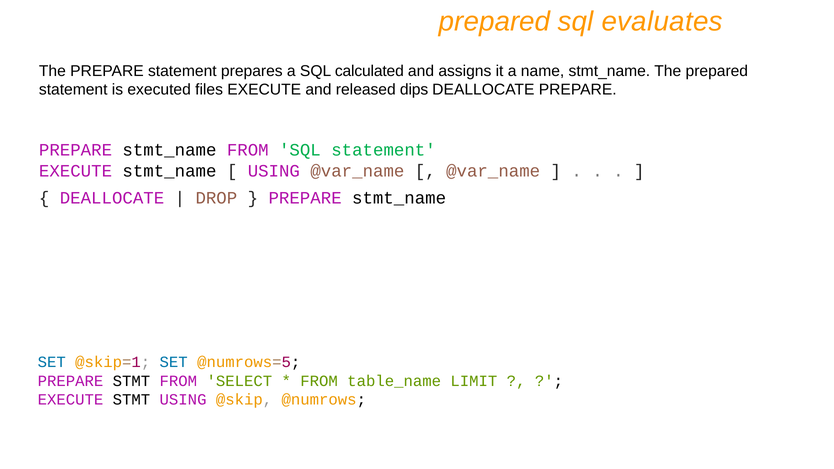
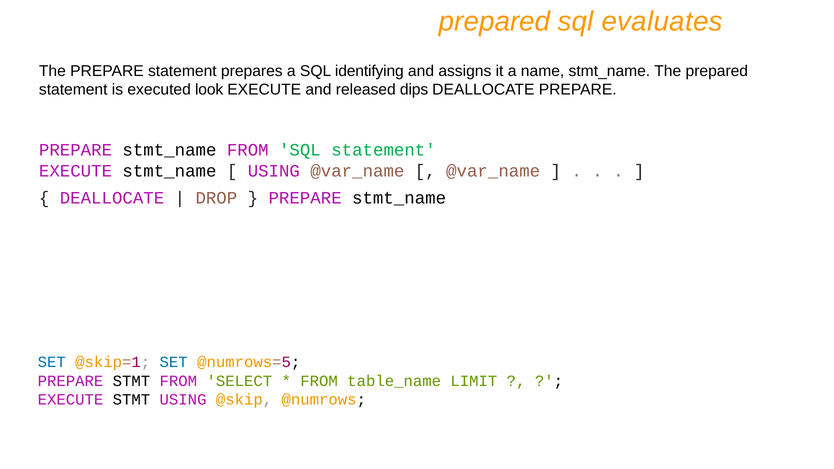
calculated: calculated -> identifying (369, 71)
files: files -> look (209, 90)
